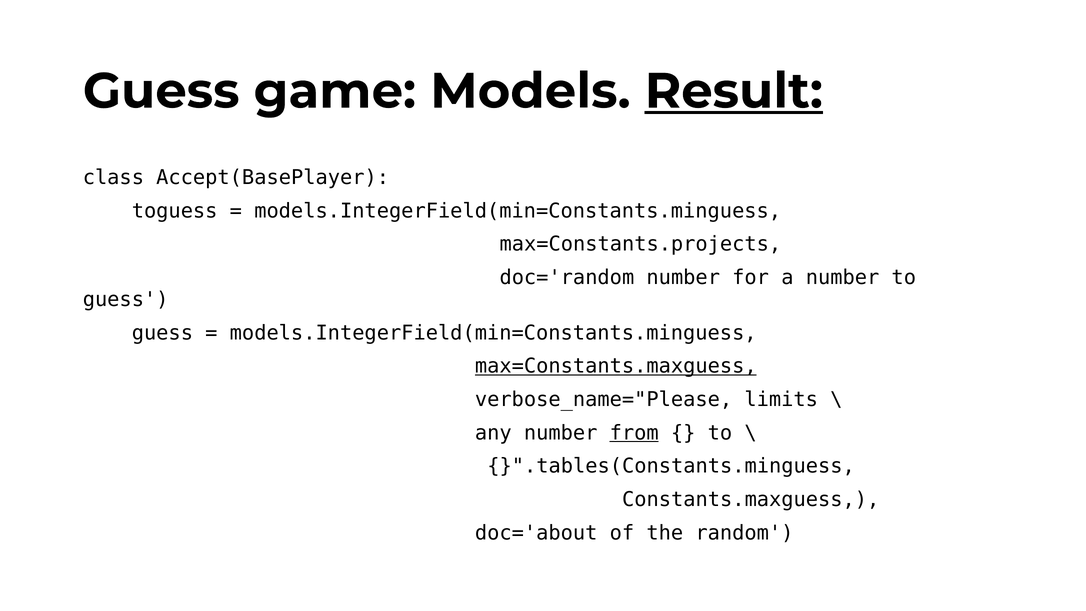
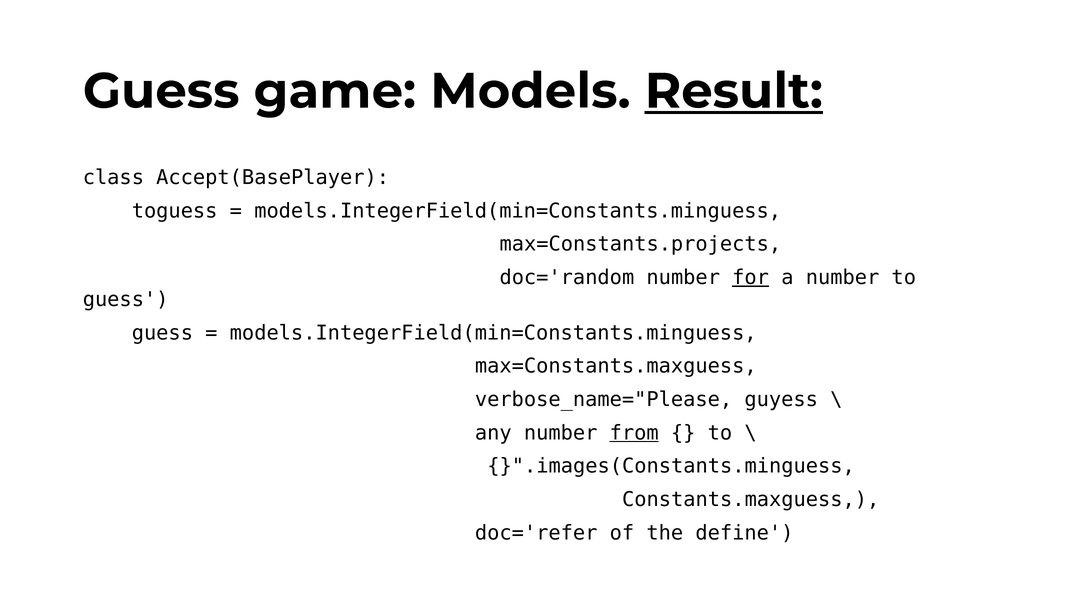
for underline: none -> present (751, 278)
max=Constants.maxguess underline: present -> none (616, 366)
limits: limits -> guyess (781, 399)
}".tables(Constants.minguess: }".tables(Constants.minguess -> }".images(Constants.minguess (671, 466)
doc='about: doc='about -> doc='refer (536, 533)
random: random -> define (744, 533)
